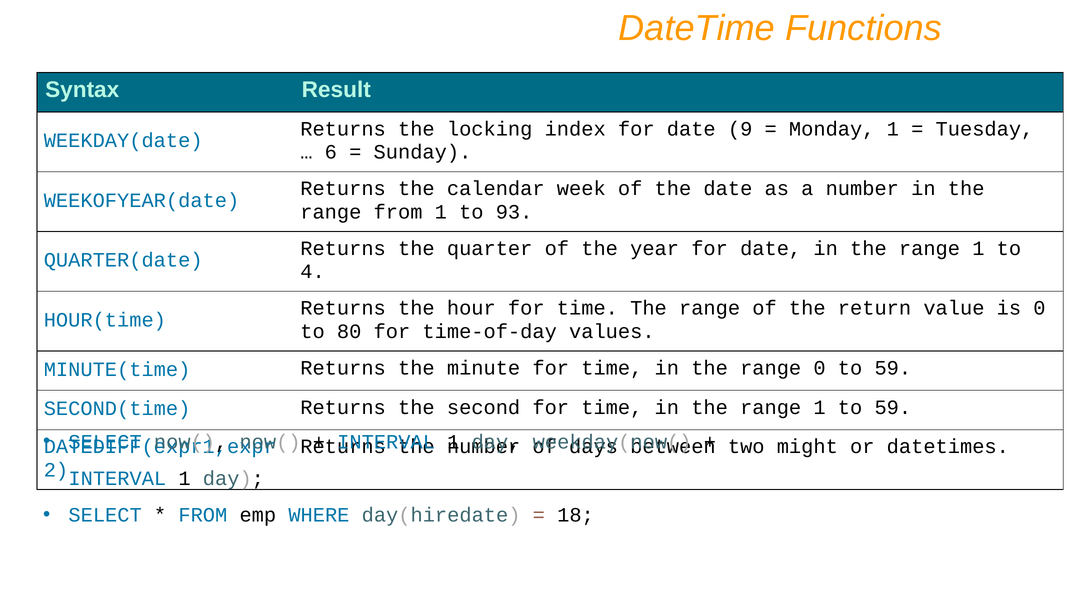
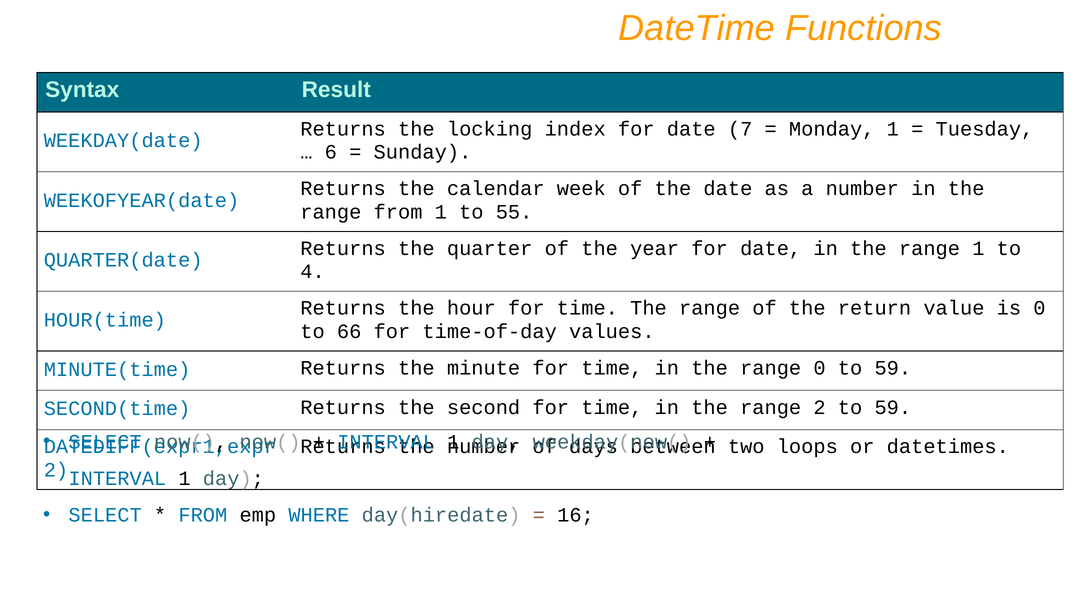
9: 9 -> 7 (740, 129)
93: 93 -> 55 (514, 212)
80: 80 -> 66 (349, 331)
1: 1 -> 2 (820, 407)
might: might -> loops (807, 447)
18: 18 -> 16 (575, 515)
